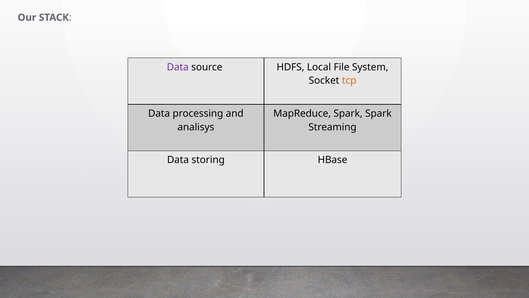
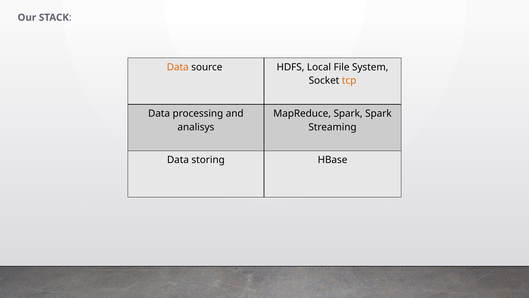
Data colour: purple -> orange (178, 67)
